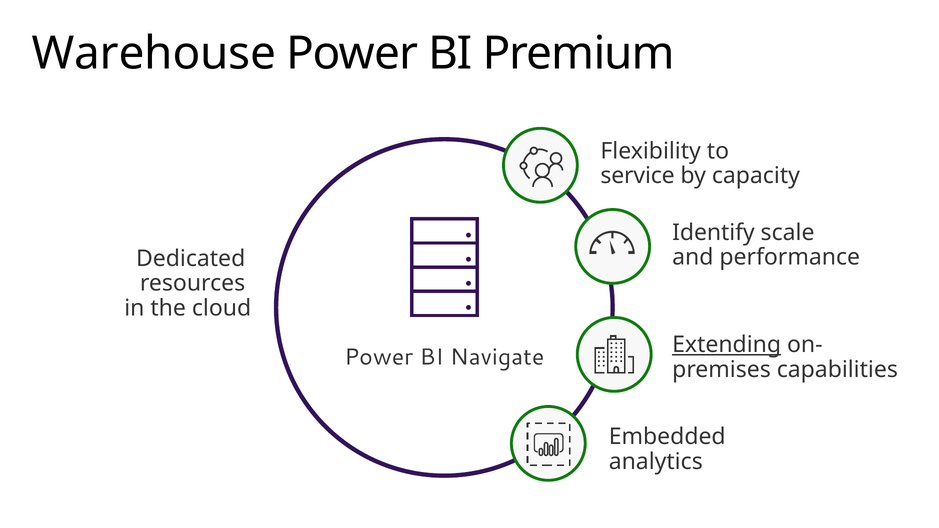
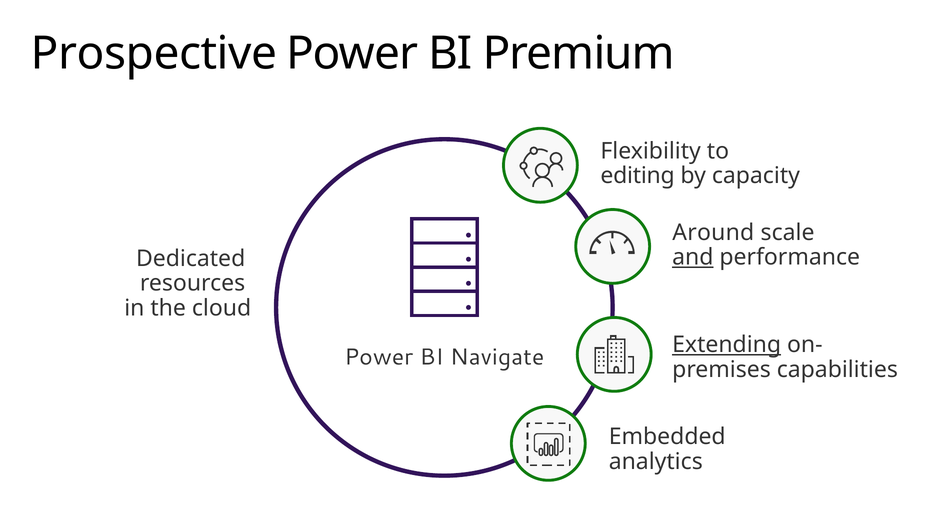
Warehouse: Warehouse -> Prospective (154, 54)
service: service -> editing (638, 176)
Identify: Identify -> Around (713, 233)
and underline: none -> present (693, 257)
